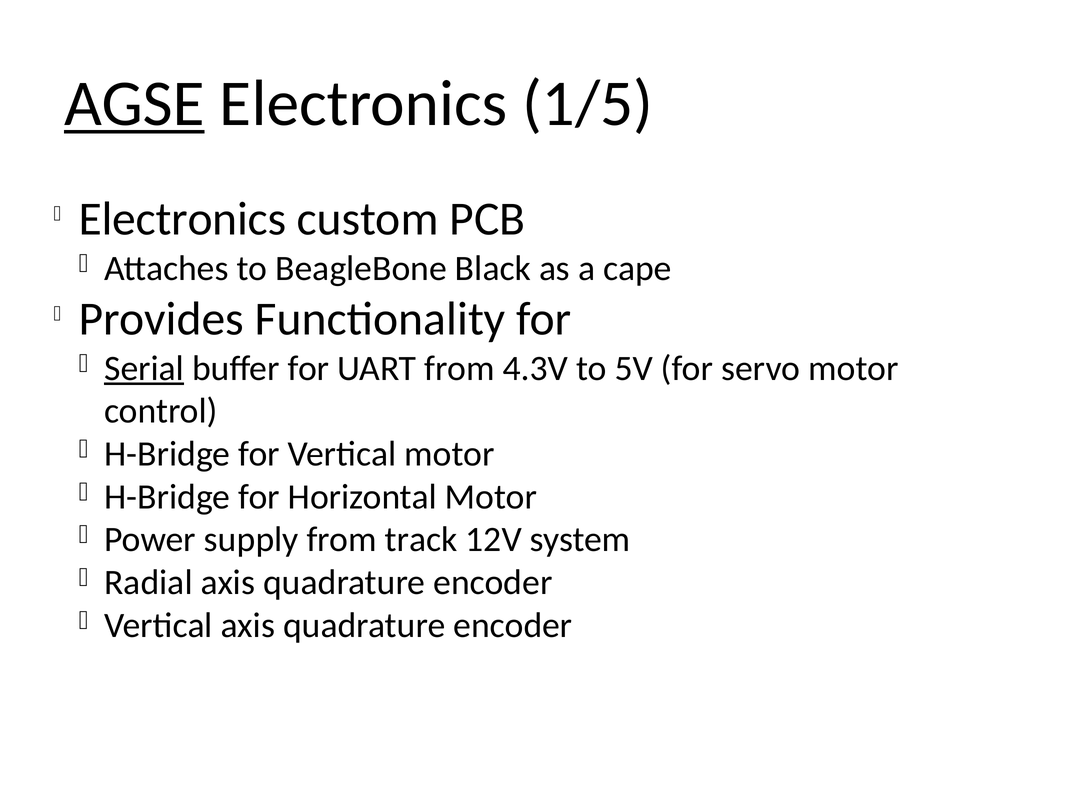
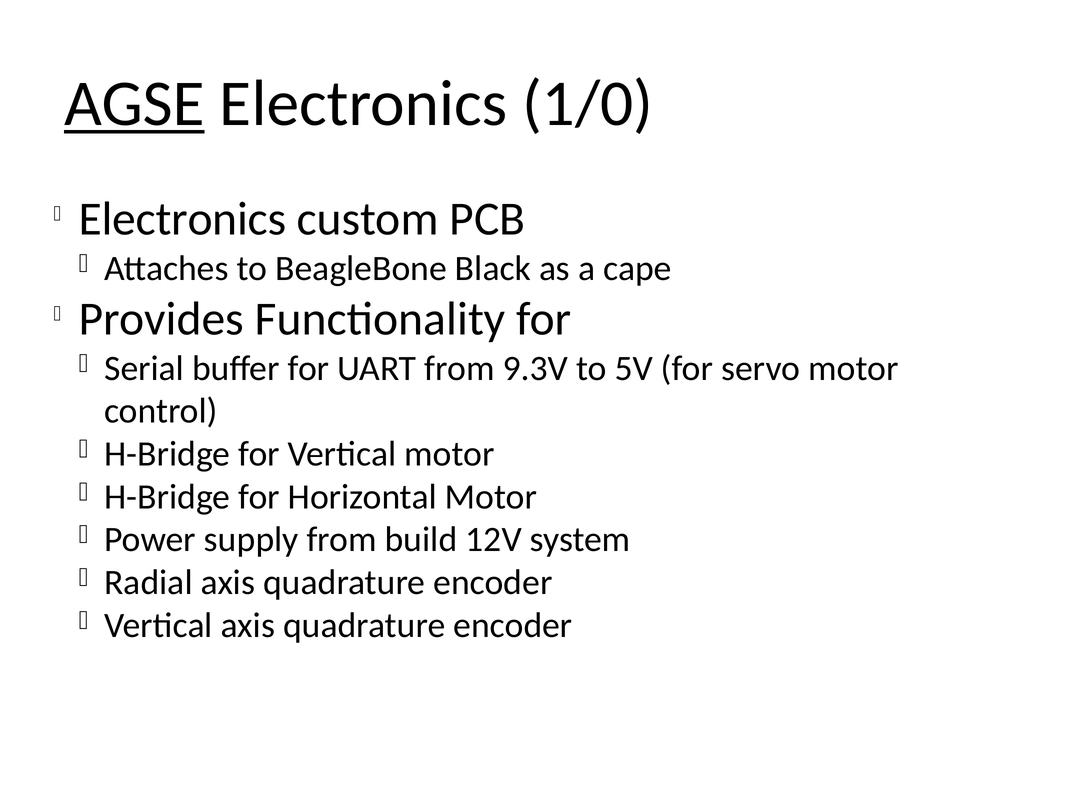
1/5: 1/5 -> 1/0 (588, 104)
Serial underline: present -> none (144, 368)
4.3V: 4.3V -> 9.3V (535, 368)
track: track -> build (421, 540)
